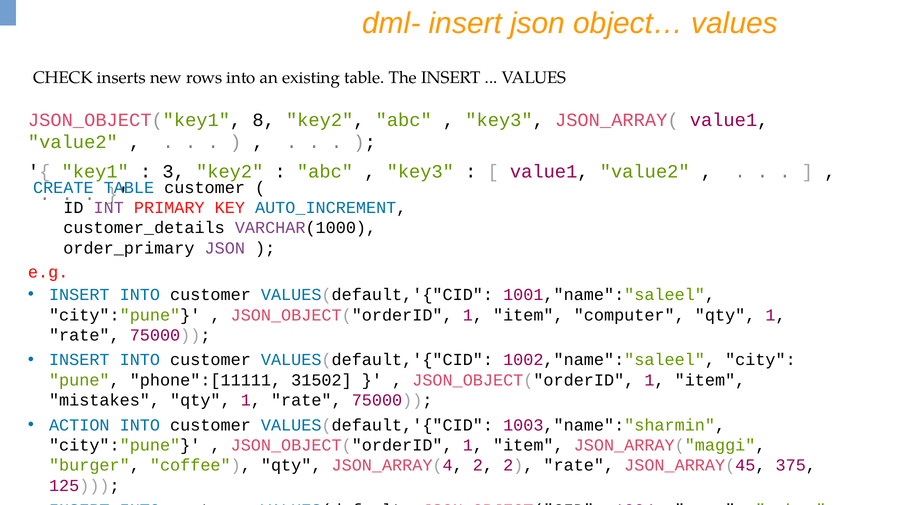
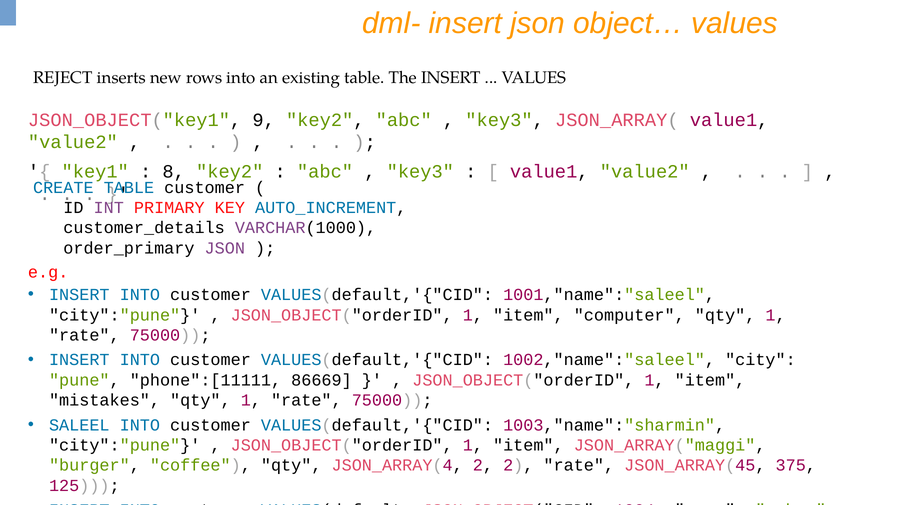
CHECK: CHECK -> REJECT (63, 77)
8: 8 -> 9 (264, 120)
3: 3 -> 8 (174, 171)
31502: 31502 -> 86669 (321, 380)
ACTION: ACTION -> SALEEL (79, 425)
